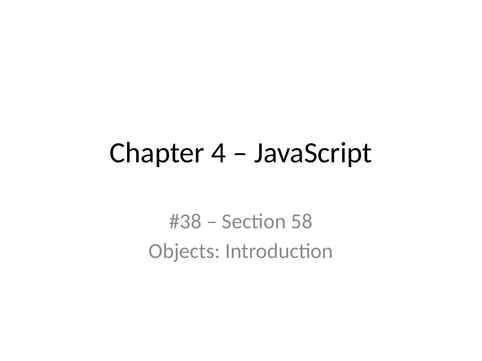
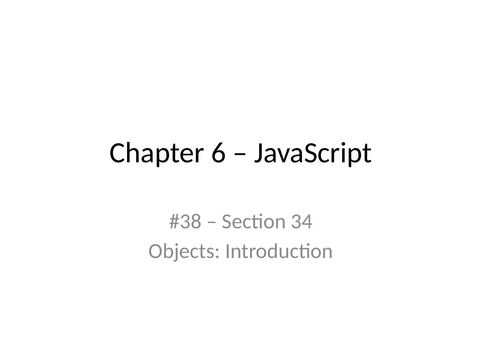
4: 4 -> 6 (219, 153)
58: 58 -> 34 (302, 222)
